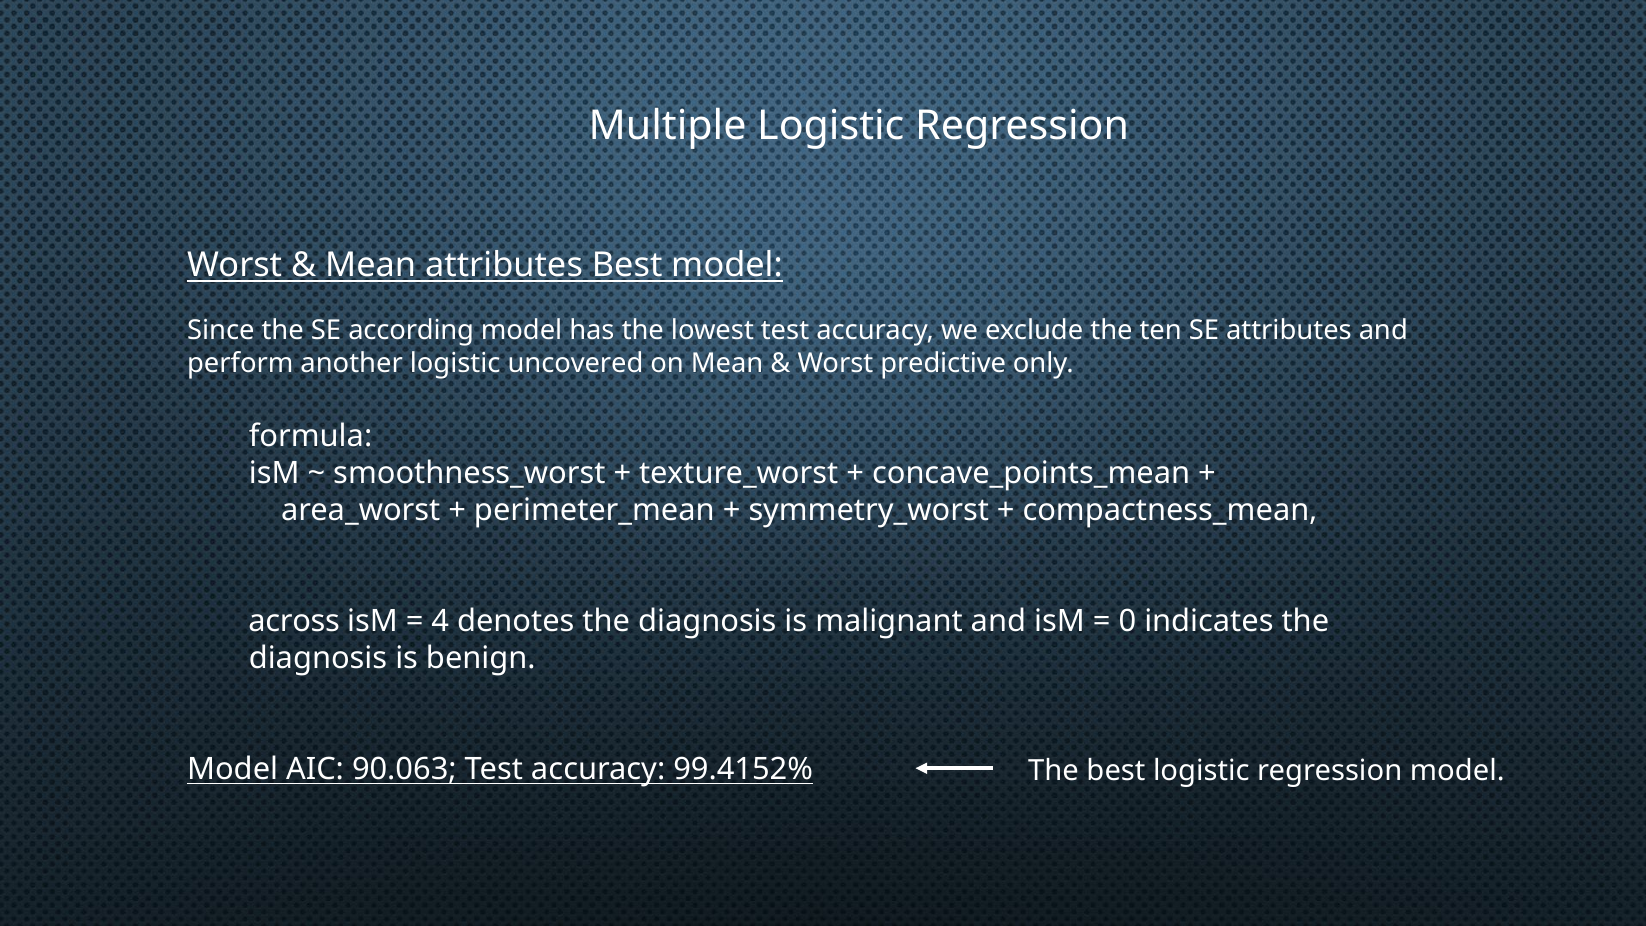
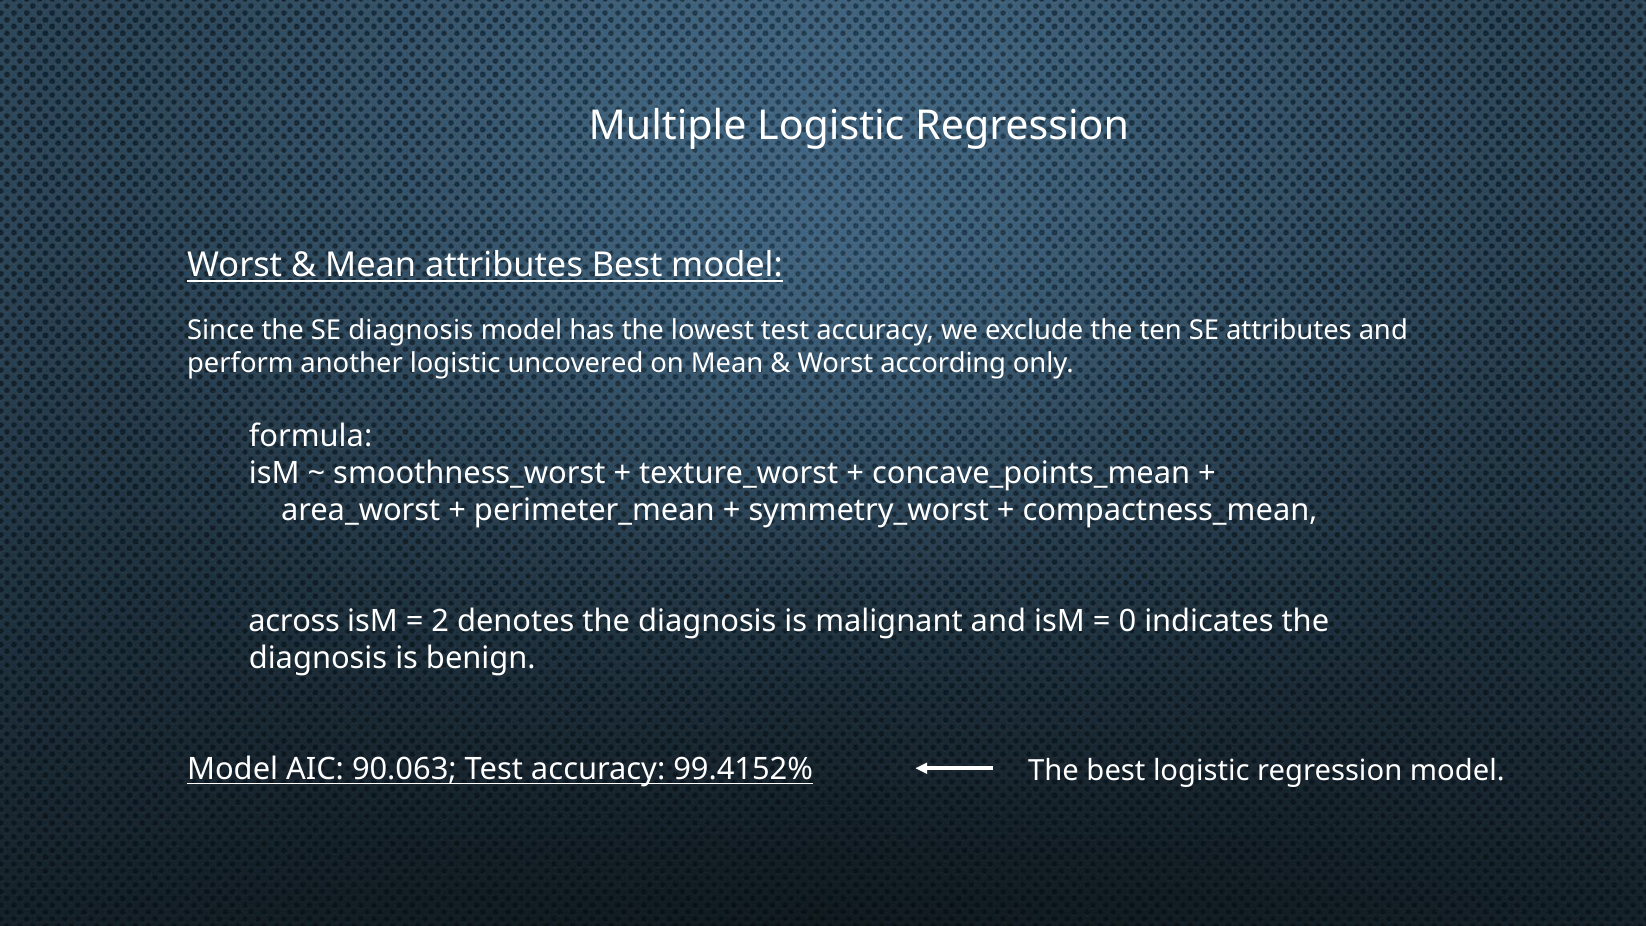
SE according: according -> diagnosis (411, 331)
predictive: predictive -> according (943, 364)
4: 4 -> 2 (440, 621)
